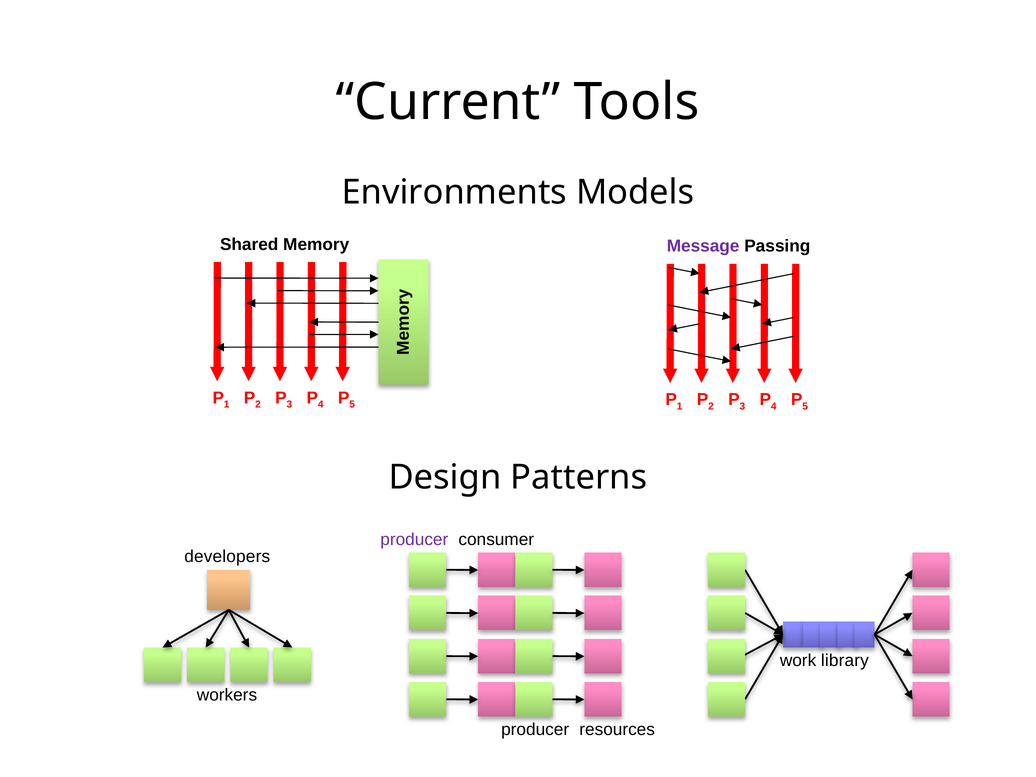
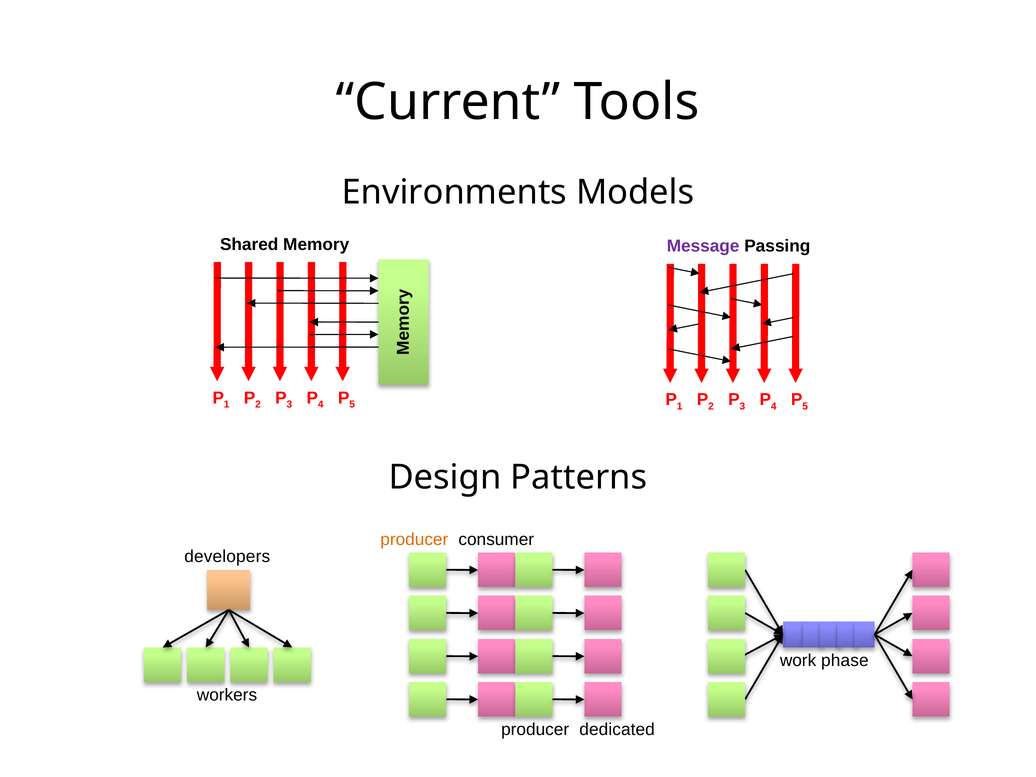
producer colour: purple -> orange (414, 539)
library: library -> phase (845, 660)
resources: resources -> dedicated (617, 729)
